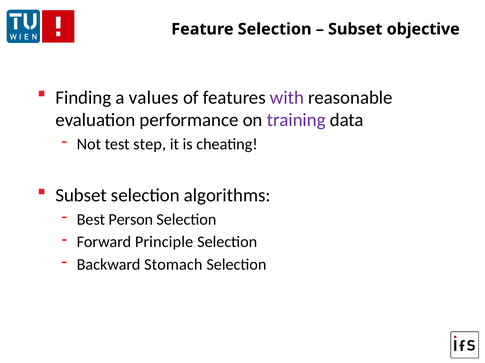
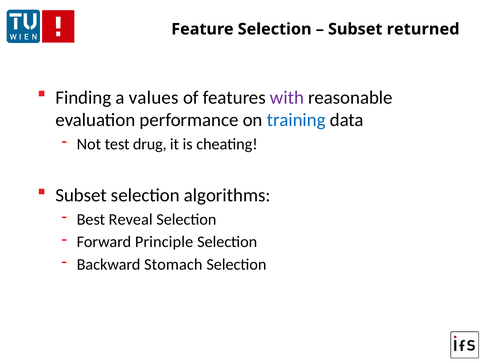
objective: objective -> returned (423, 29)
training colour: purple -> blue (296, 120)
step: step -> drug (150, 144)
Person: Person -> Reveal (131, 220)
